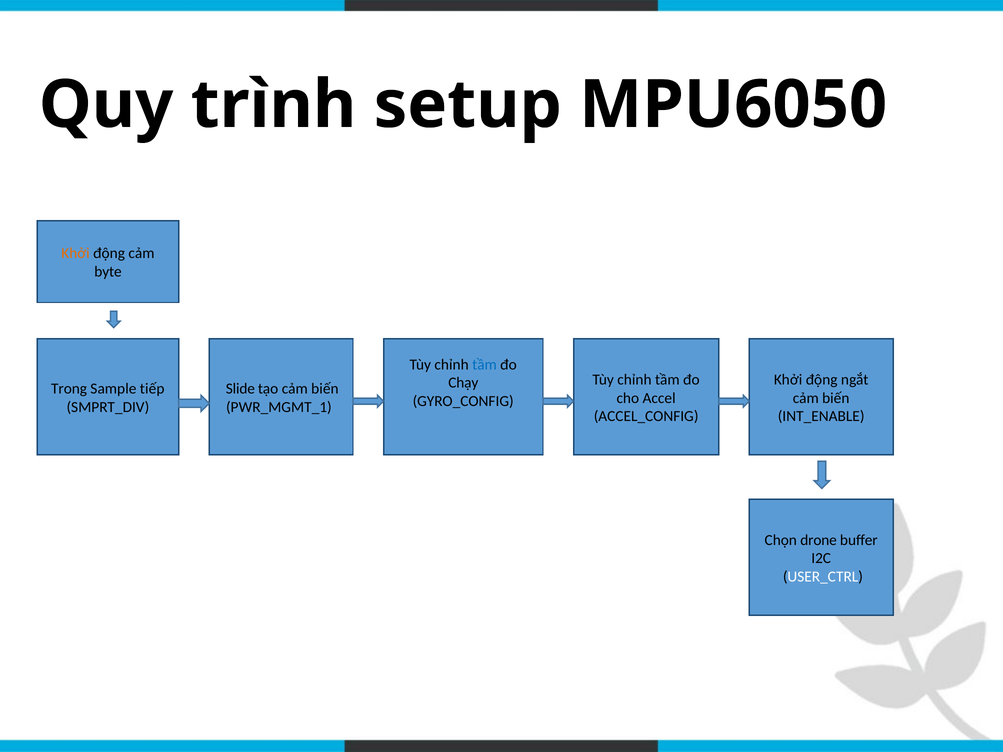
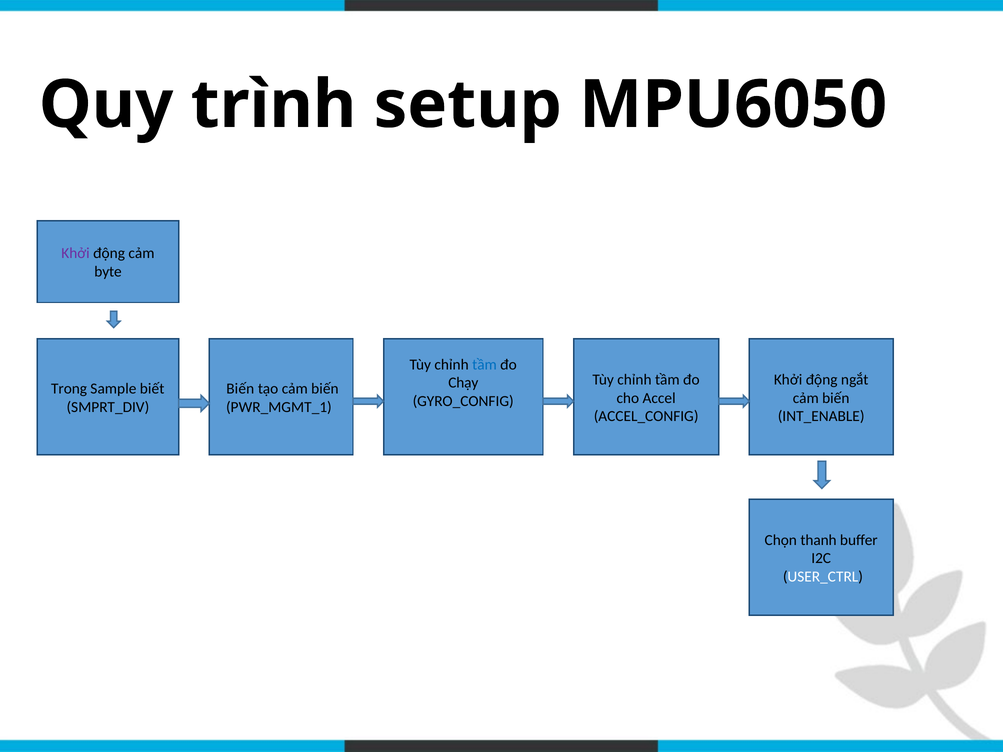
Khởi colour: orange -> purple (76, 254)
tiếp: tiếp -> biết (152, 389)
Slide: Slide -> Biến (240, 389)
drone: drone -> thanh (819, 540)
